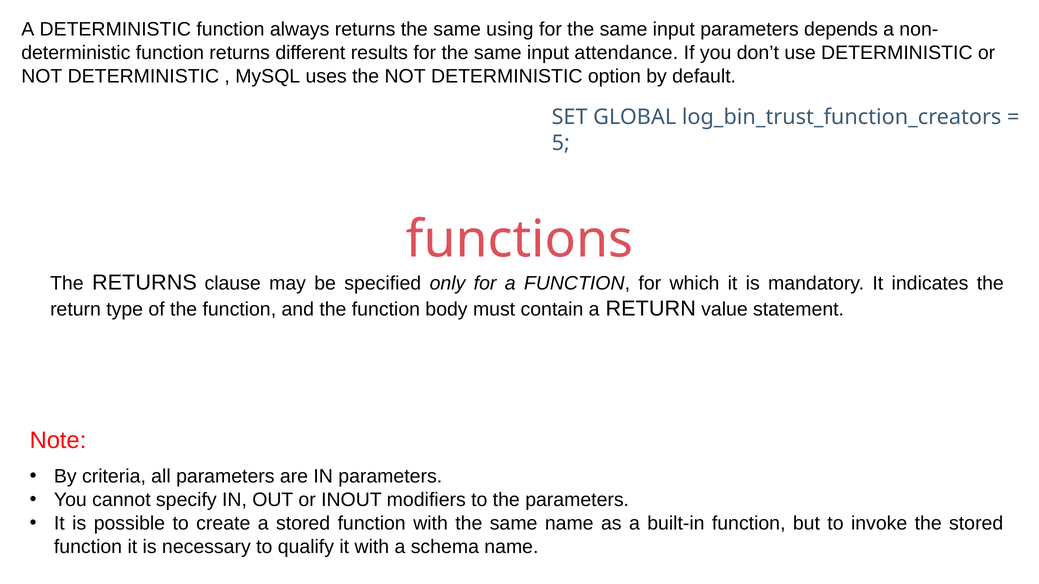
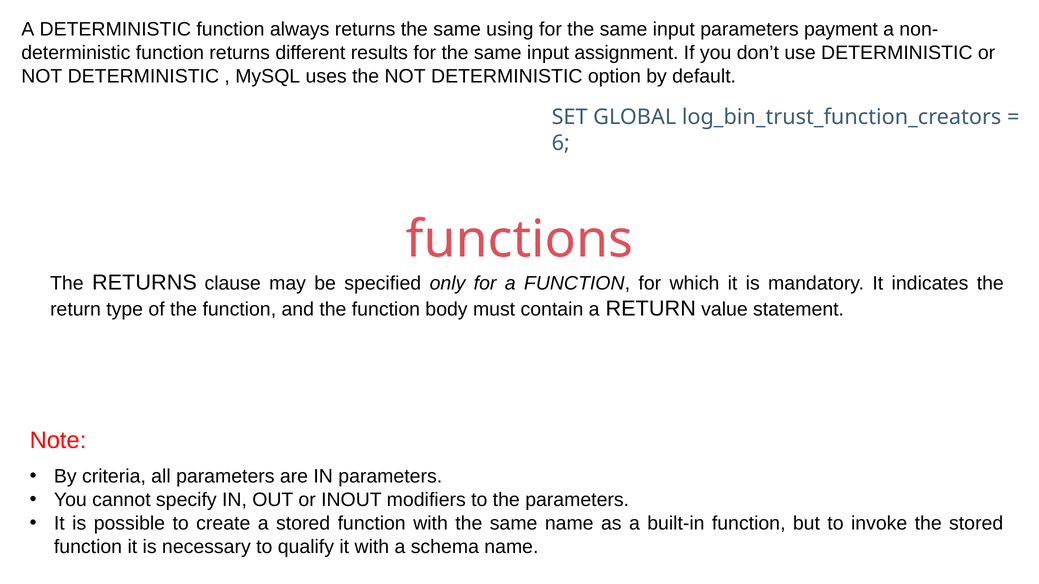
depends: depends -> payment (841, 29)
attendance: attendance -> assignment (626, 53)
5: 5 -> 6 (561, 143)
